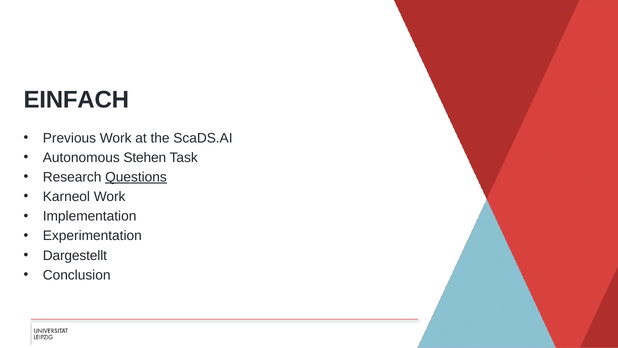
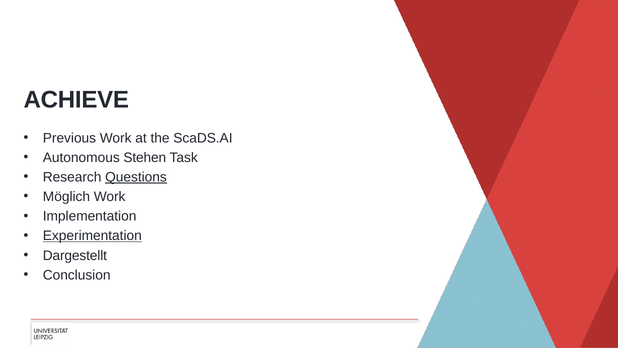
EINFACH: EINFACH -> ACHIEVE (76, 100)
Karneol: Karneol -> Möglich (66, 197)
Experimentation underline: none -> present (92, 236)
